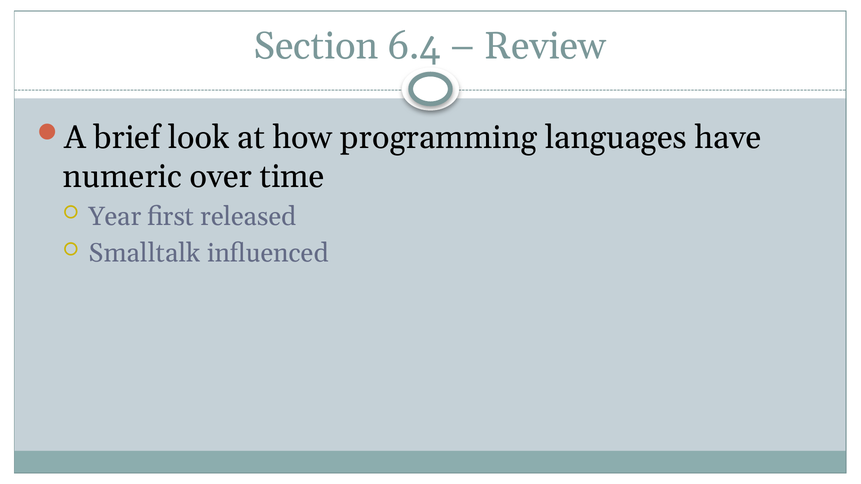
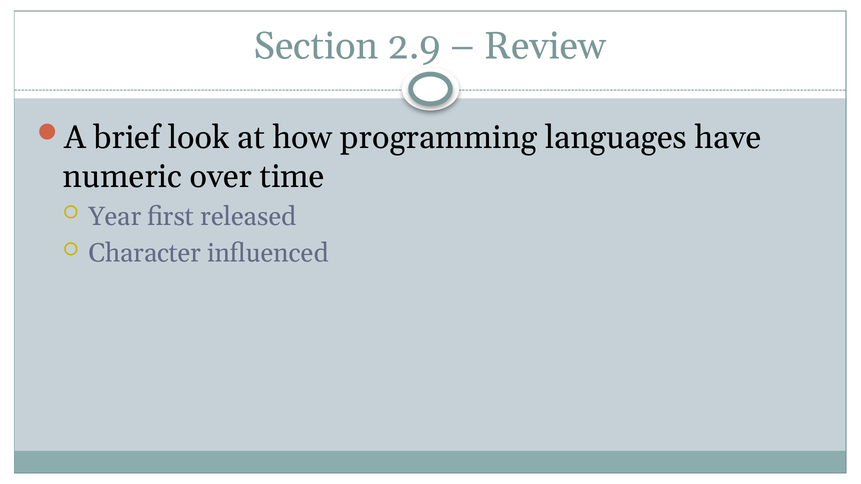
6.4: 6.4 -> 2.9 (414, 46)
Smalltalk: Smalltalk -> Character (145, 253)
